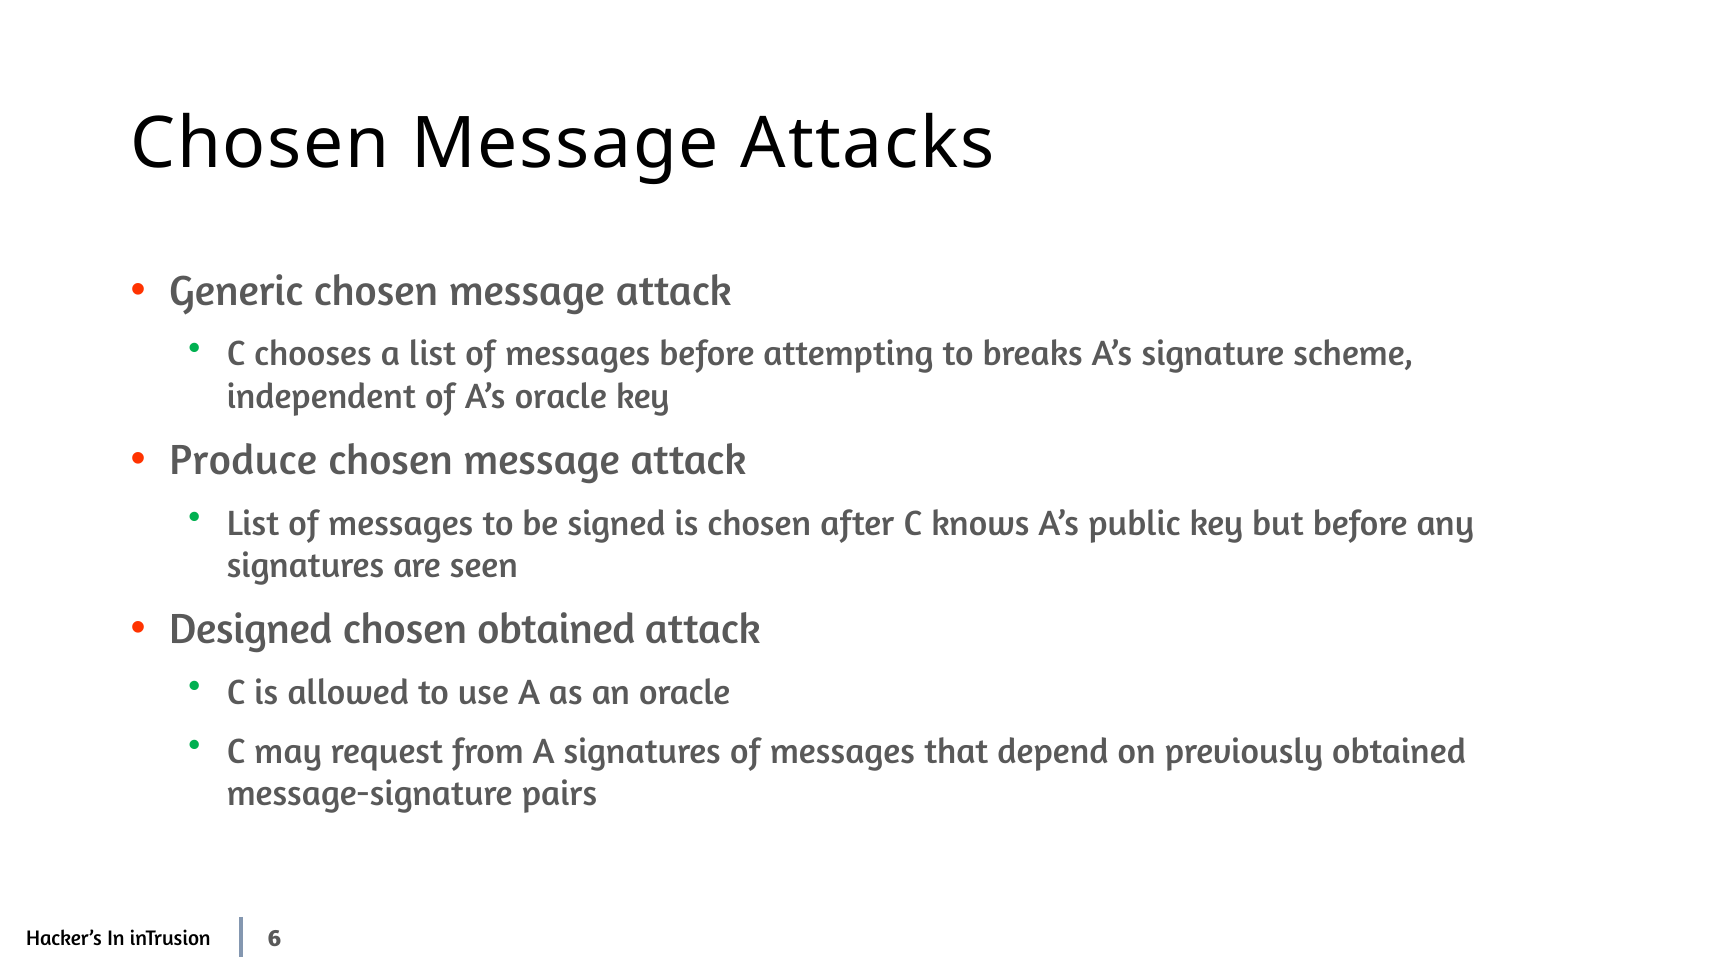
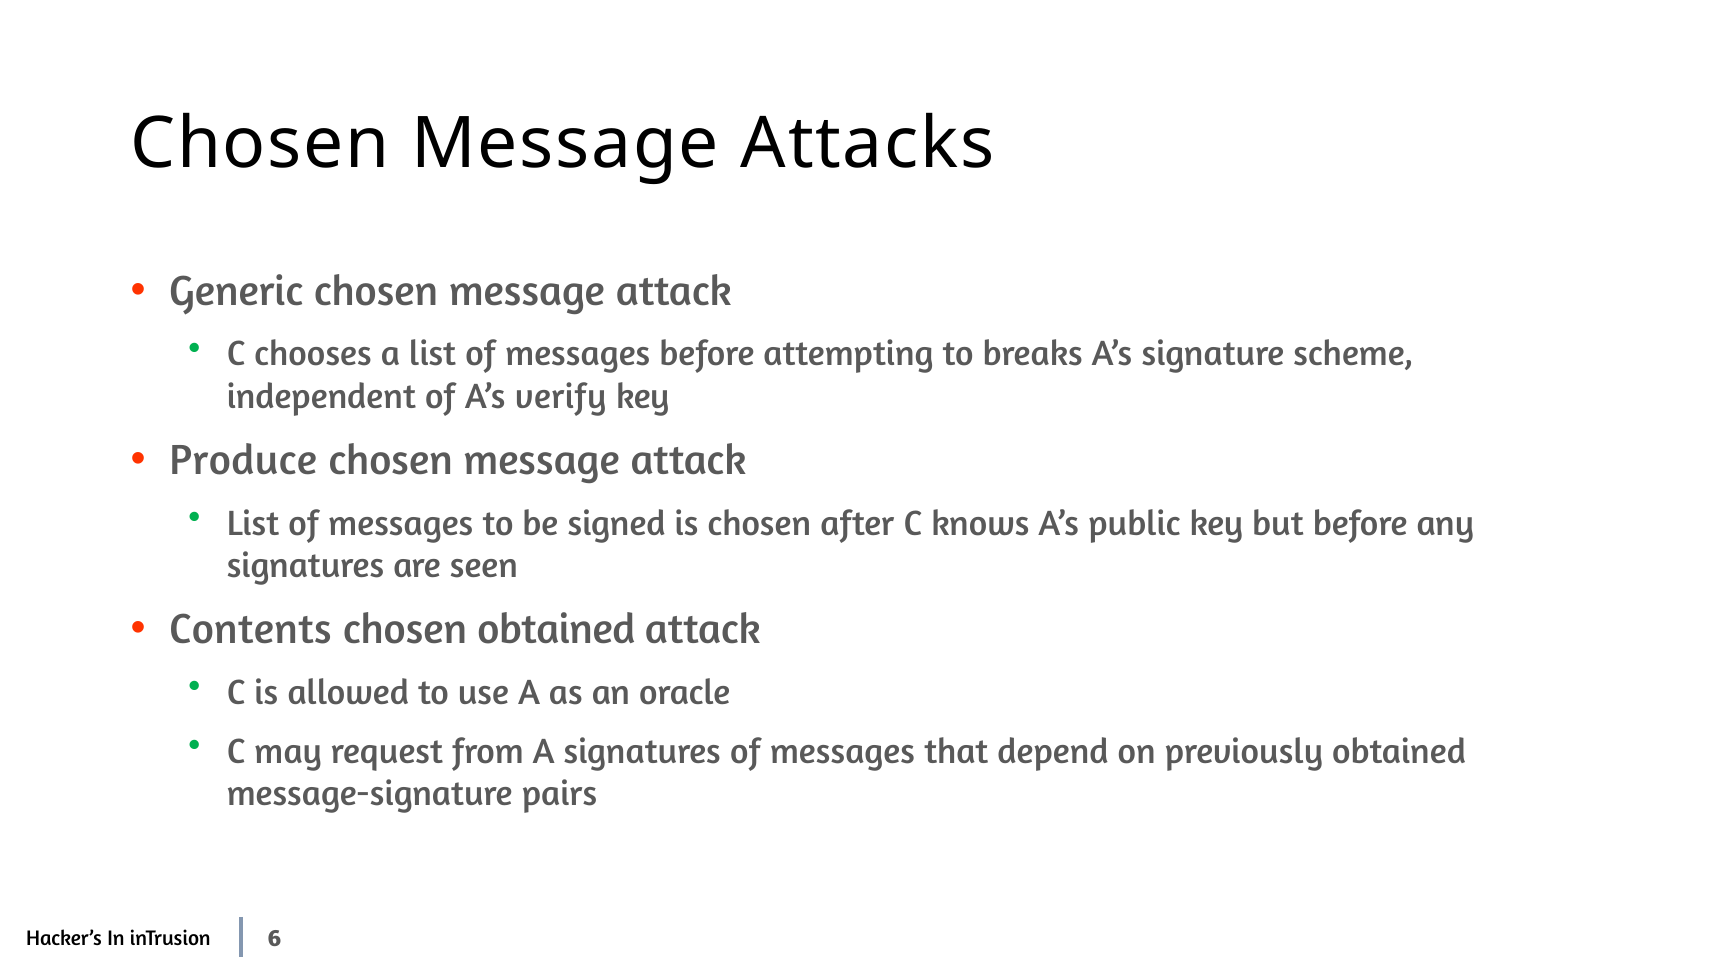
A’s oracle: oracle -> verify (561, 397)
Designed: Designed -> Contents (250, 630)
